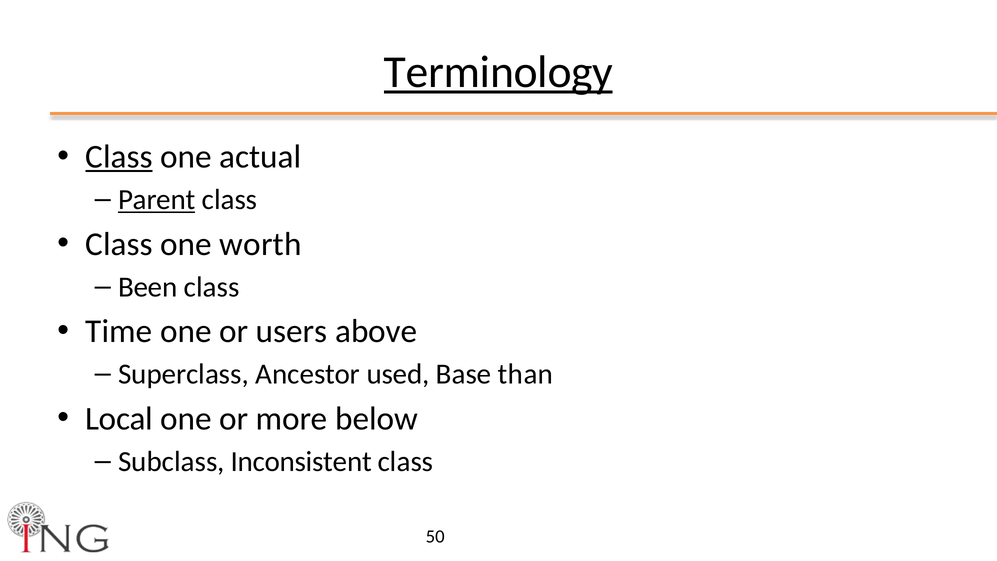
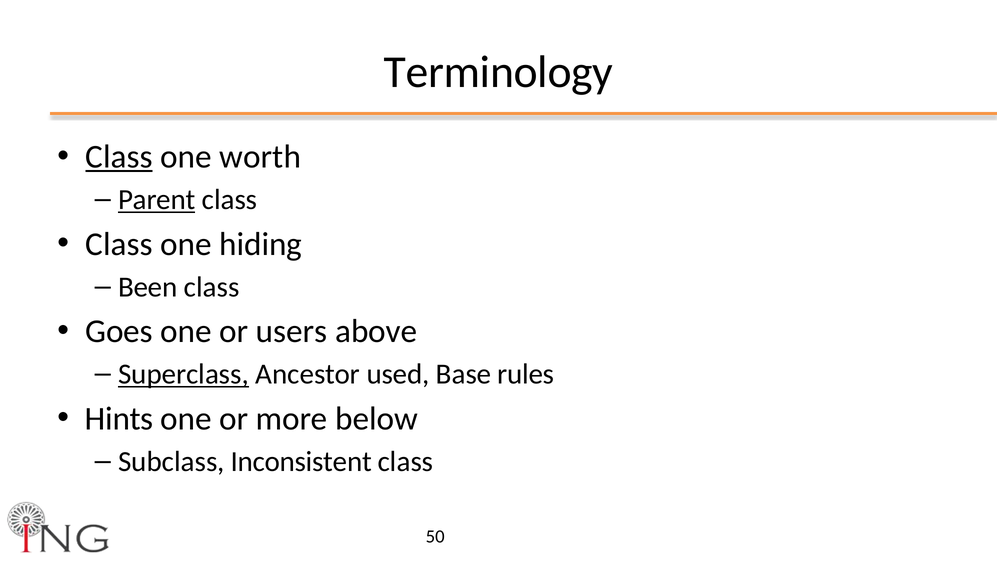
Terminology underline: present -> none (499, 72)
actual: actual -> worth (260, 157)
worth: worth -> hiding (261, 244)
Time: Time -> Goes (119, 331)
Superclass underline: none -> present (183, 374)
than: than -> rules (526, 374)
Local: Local -> Hints (119, 419)
